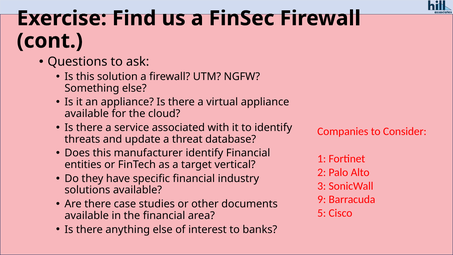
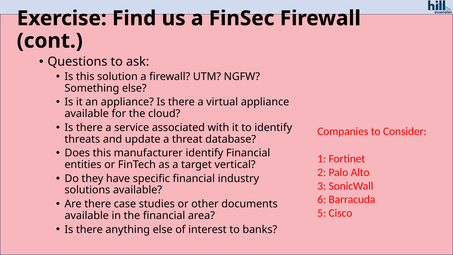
9: 9 -> 6 (322, 199)
